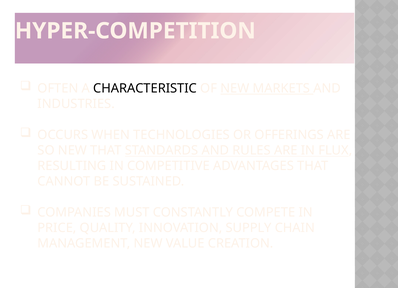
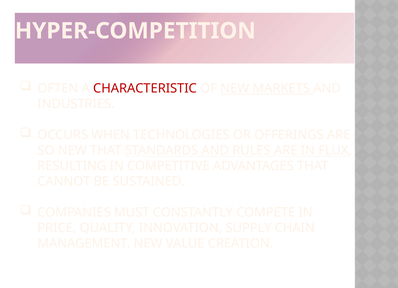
CHARACTERISTIC colour: black -> red (145, 88)
